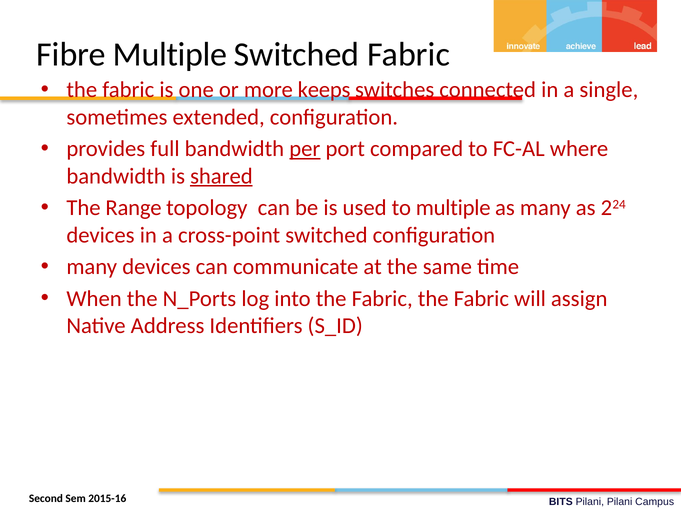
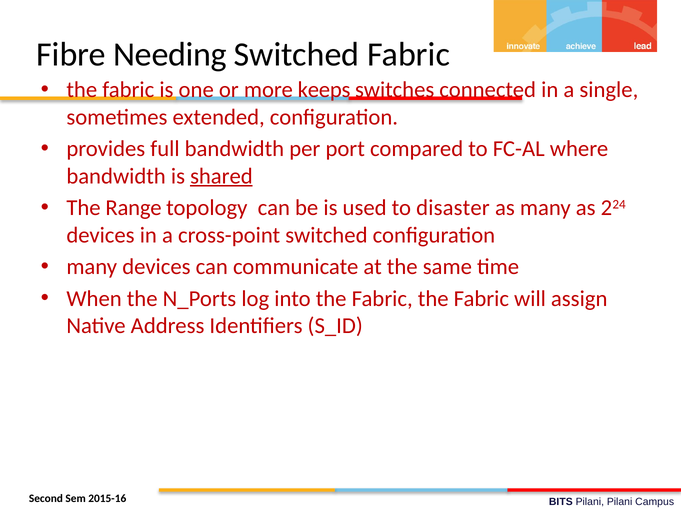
Fibre Multiple: Multiple -> Needing (170, 54)
per underline: present -> none (305, 149)
to multiple: multiple -> disaster (453, 208)
